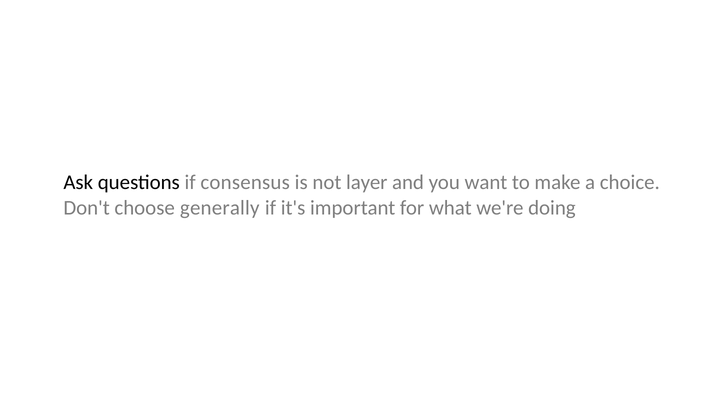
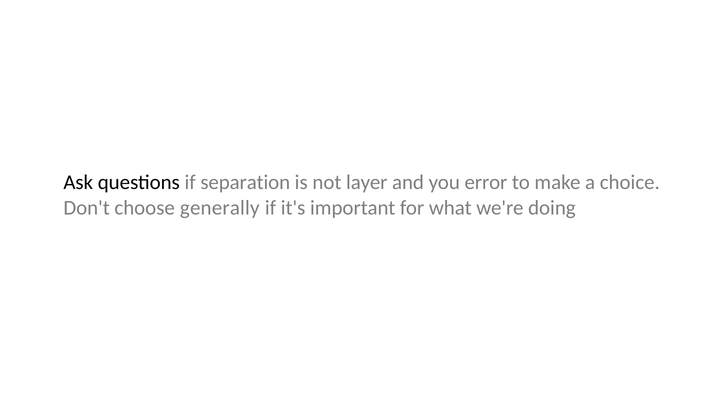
consensus: consensus -> separation (245, 183)
want: want -> error (486, 183)
